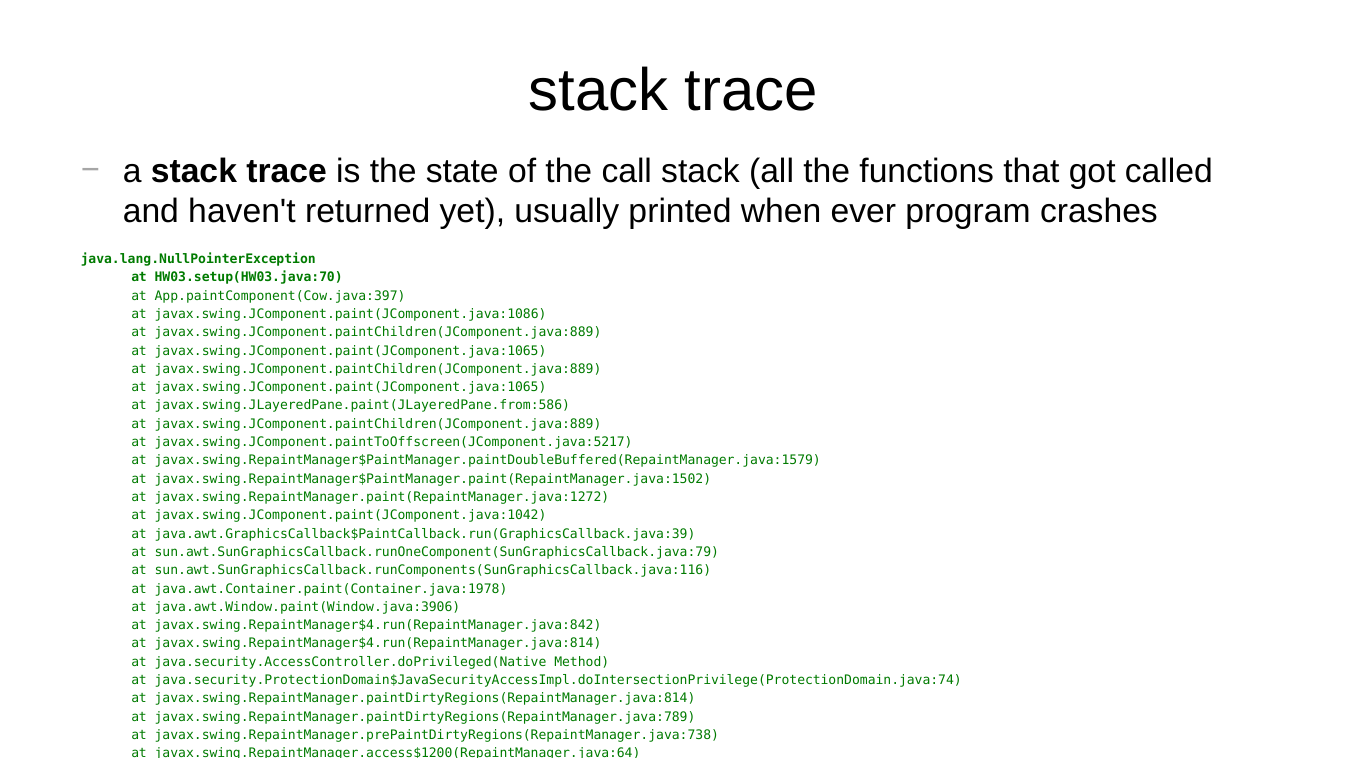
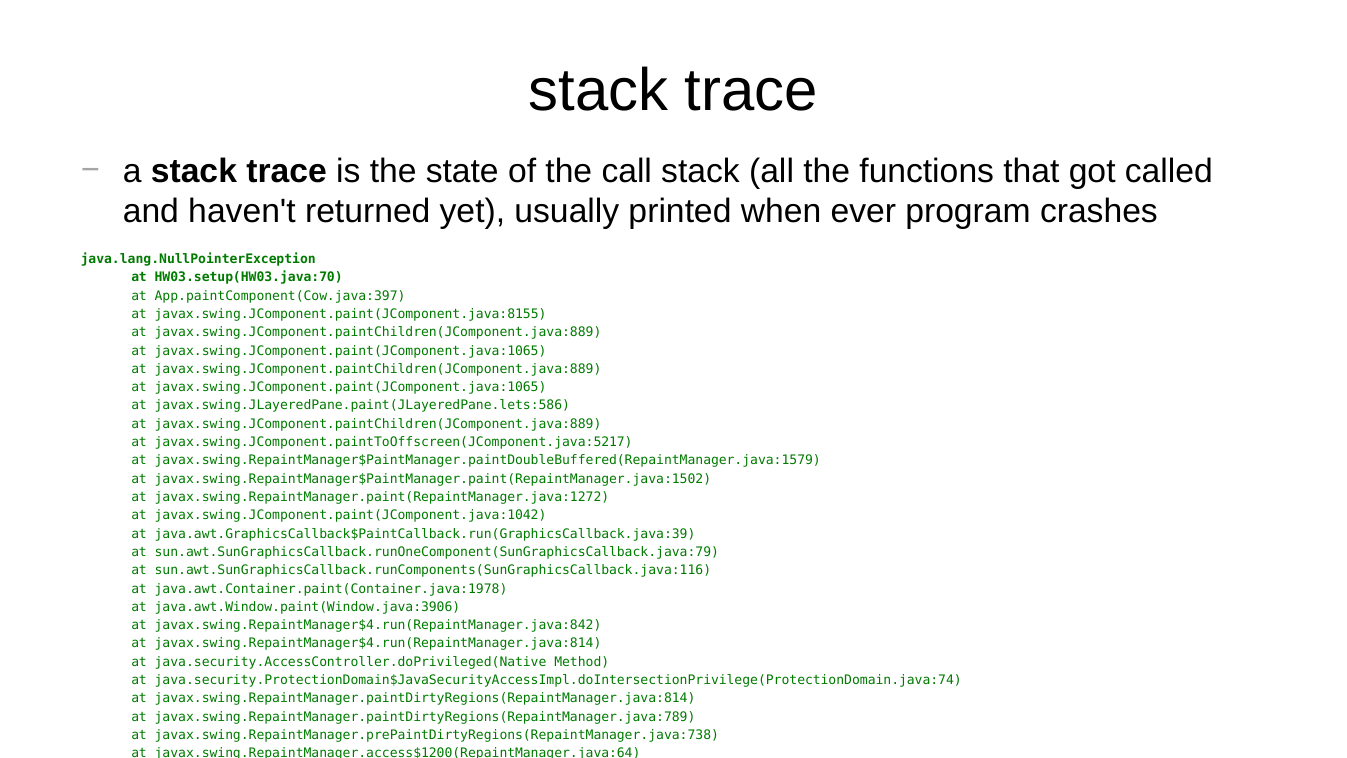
javax.swing.JComponent.paint(JComponent.java:1086: javax.swing.JComponent.paint(JComponent.java:1086 -> javax.swing.JComponent.paint(JComponent.java:8155 (351, 314)
javax.swing.JLayeredPane.paint(JLayeredPane.from:586: javax.swing.JLayeredPane.paint(JLayeredPane.from:586 -> javax.swing.JLayeredPane.paint(JLayeredPane.lets:586 (362, 406)
